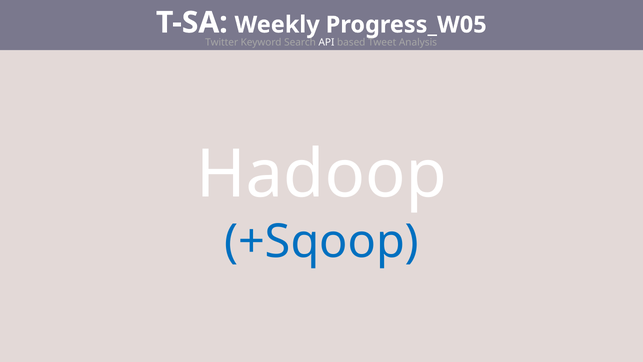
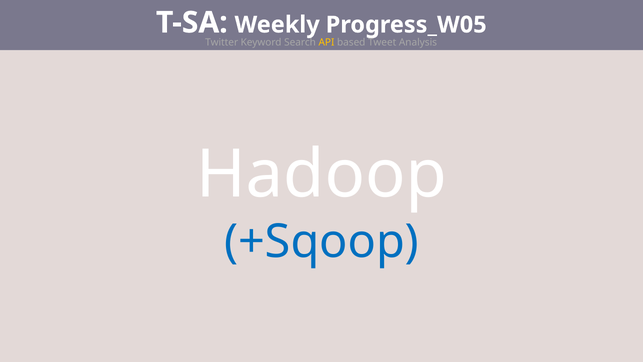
API colour: white -> yellow (326, 42)
